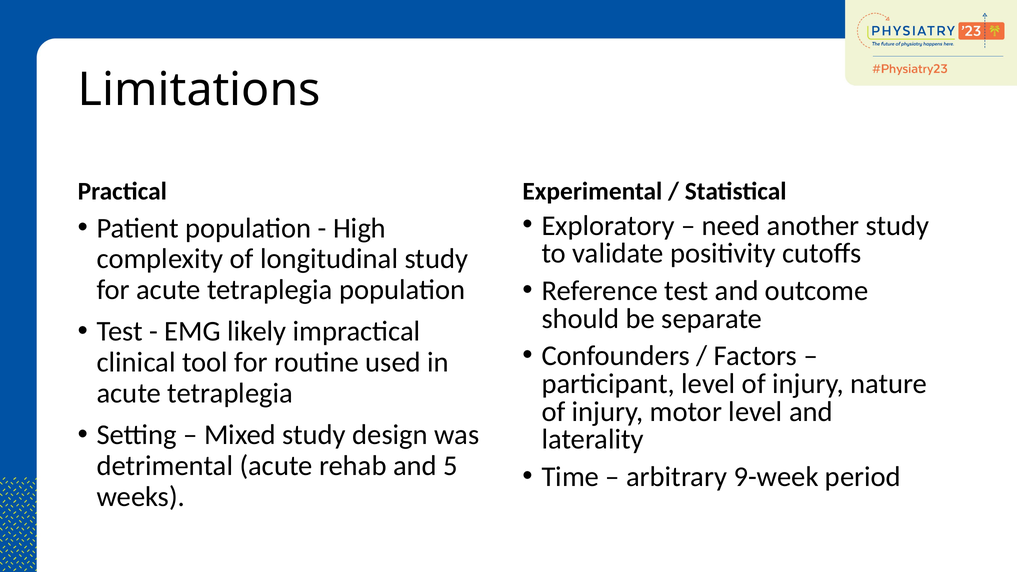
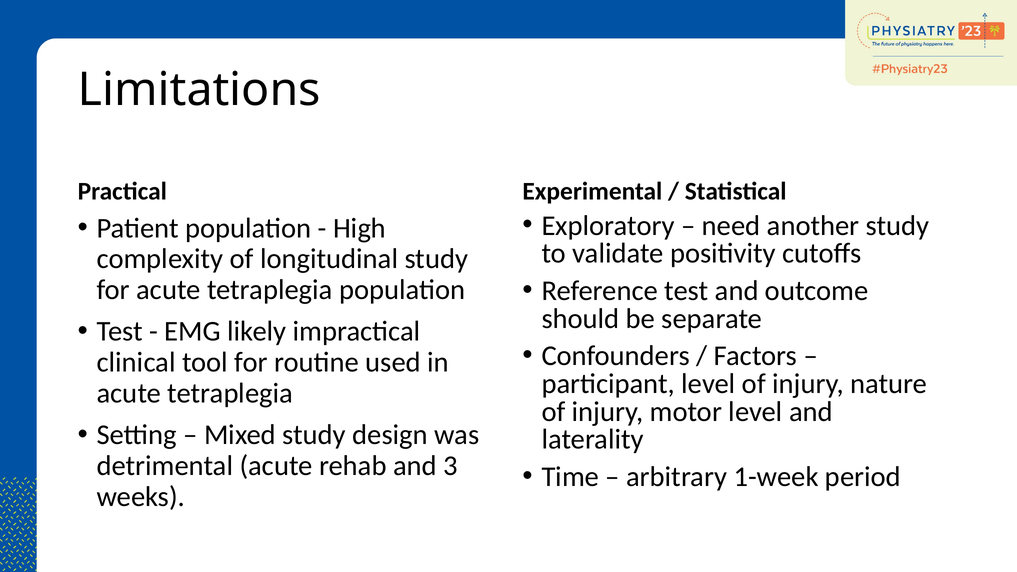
5: 5 -> 3 (450, 466)
9-week: 9-week -> 1-week (776, 477)
